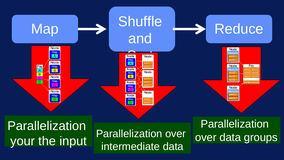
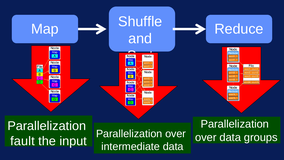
your: your -> fault (23, 141)
